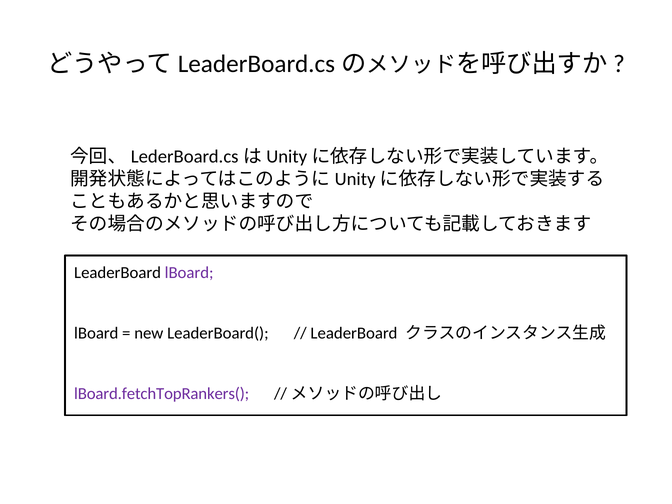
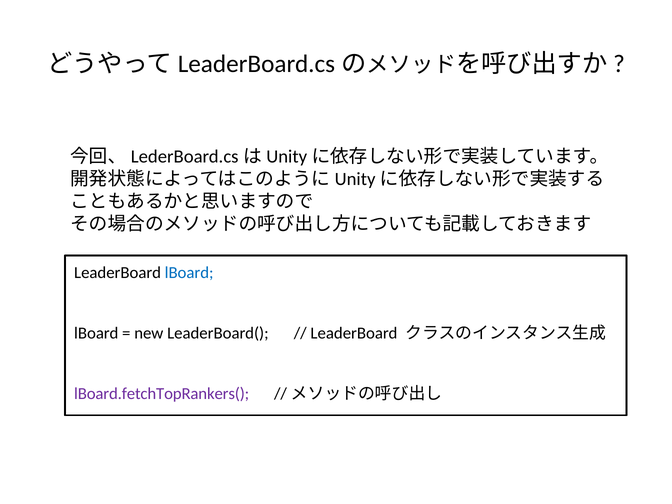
lBoard colour: purple -> blue (189, 273)
